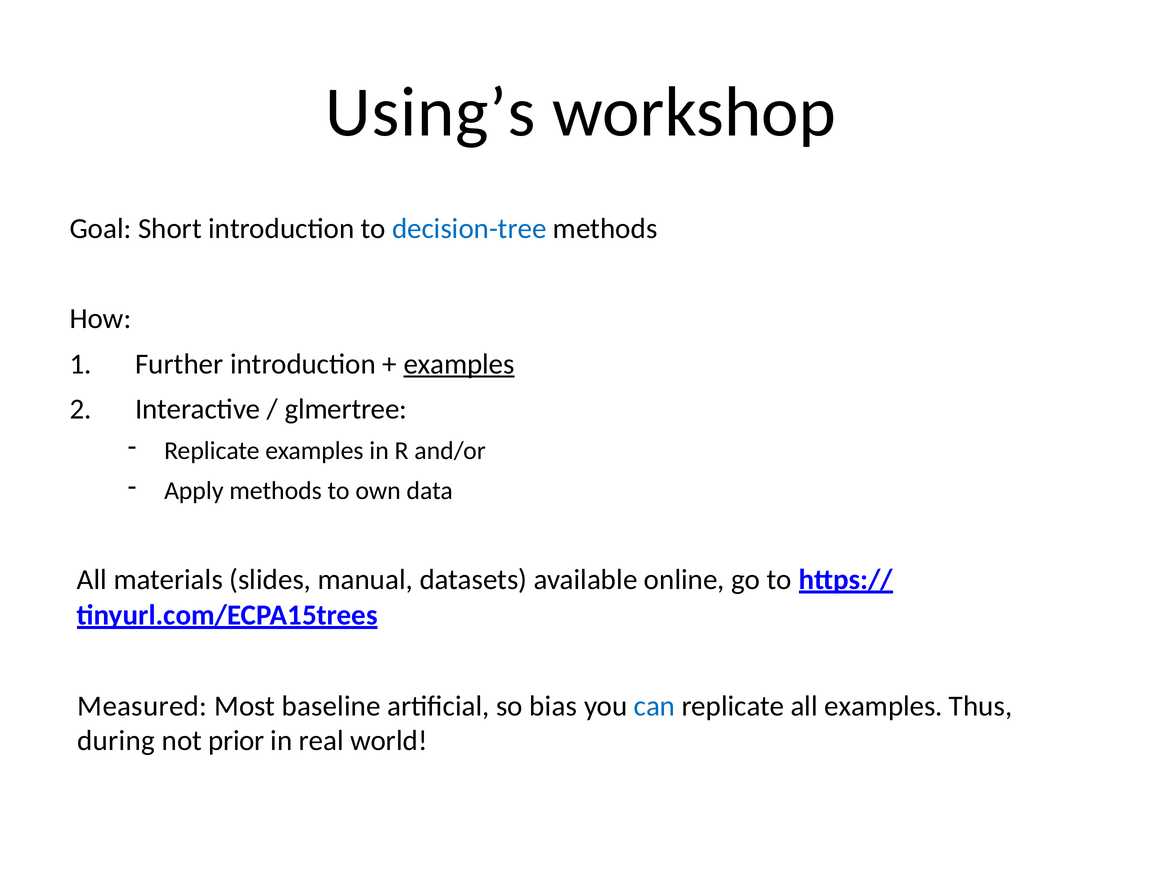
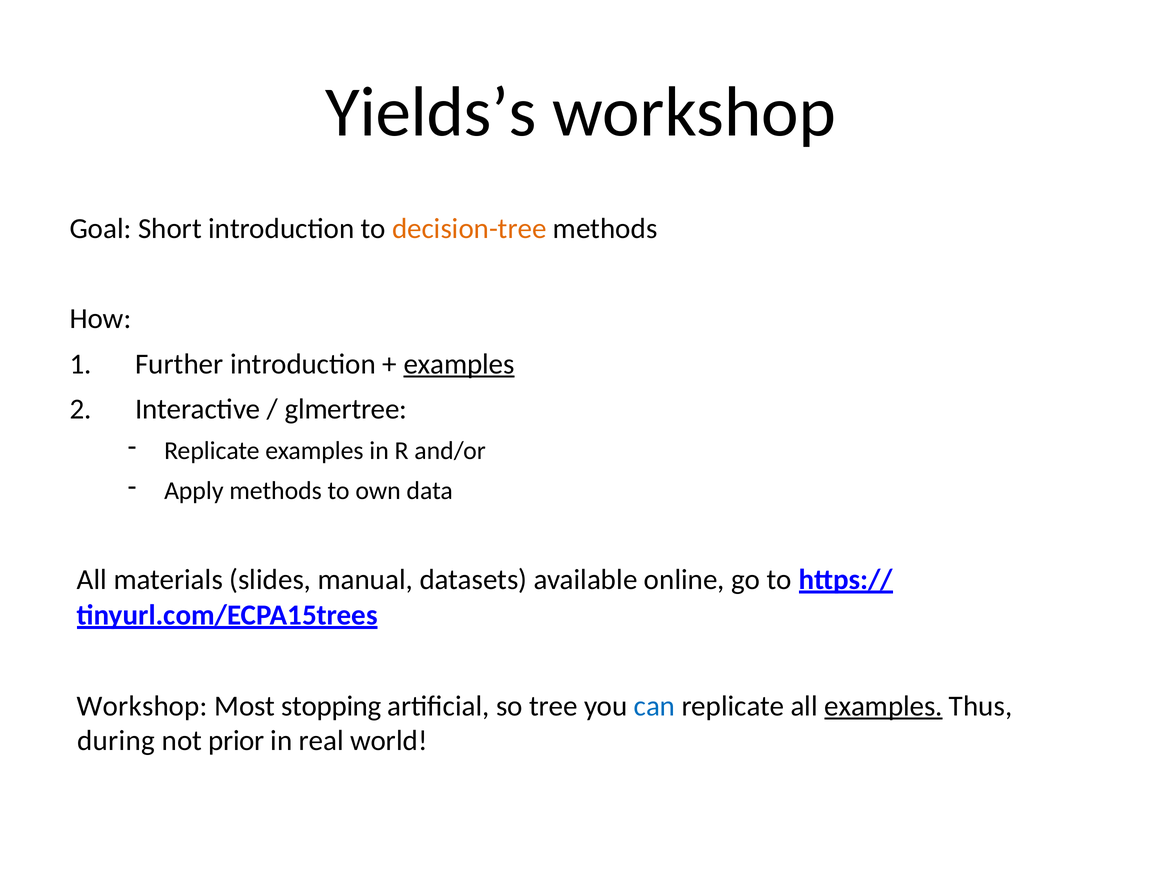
Using’s: Using’s -> Yields’s (431, 112)
decision-tree colour: blue -> orange (469, 229)
Measured: Measured -> Workshop (142, 706)
baseline: baseline -> stopping (331, 706)
bias: bias -> tree (553, 706)
examples underline: none -> present (883, 706)
